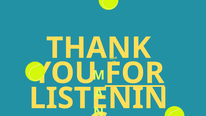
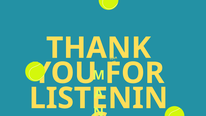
FOR underline: present -> none (135, 73)
